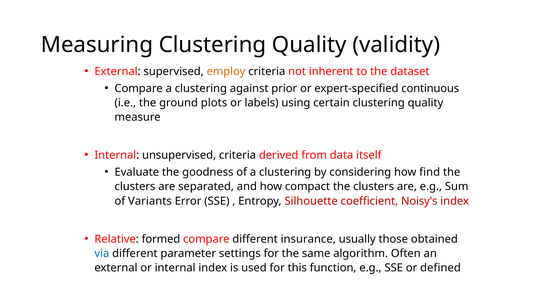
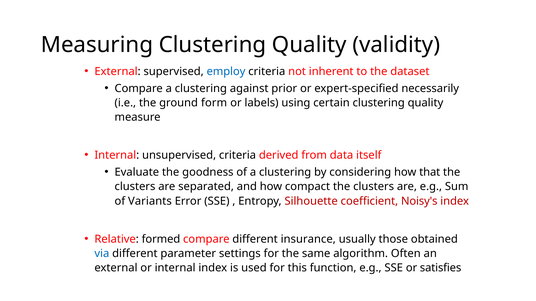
employ colour: orange -> blue (226, 72)
continuous: continuous -> necessarily (430, 89)
plots: plots -> form (214, 103)
find: find -> that (430, 172)
defined: defined -> satisfies (441, 268)
